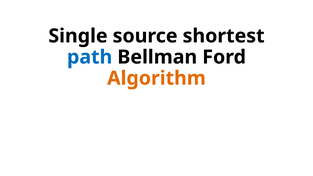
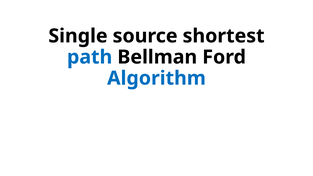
Algorithm colour: orange -> blue (156, 78)
